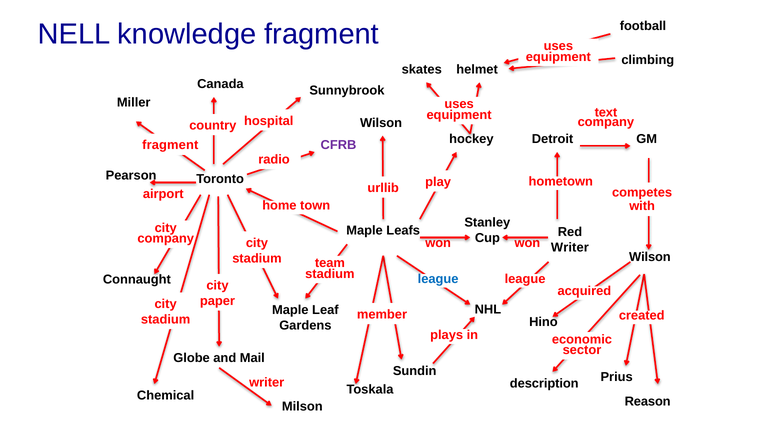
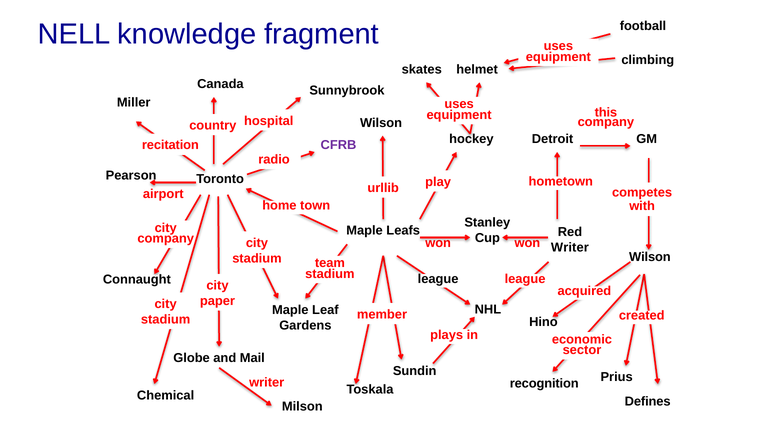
text: text -> this (606, 113)
fragment: fragment -> recitation (170, 145)
league colour: blue -> black (438, 279)
description: description -> recognition (544, 383)
Reason: Reason -> Defines (648, 402)
